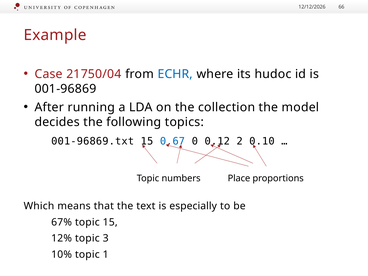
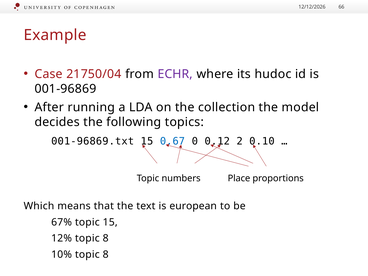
ECHR colour: blue -> purple (175, 74)
especially: especially -> european (193, 206)
12% topic 3: 3 -> 8 (106, 238)
10% topic 1: 1 -> 8 (106, 254)
